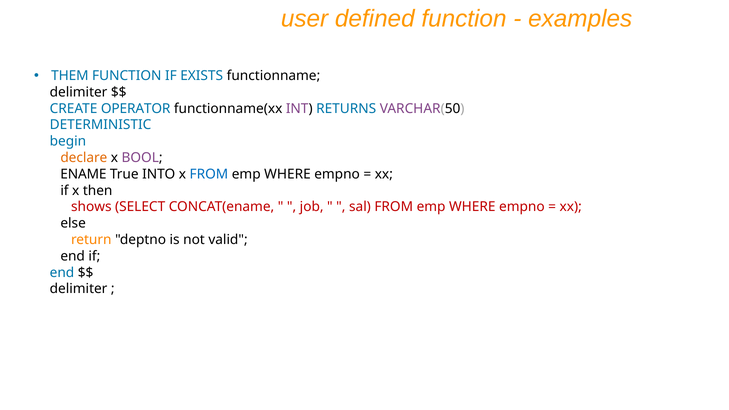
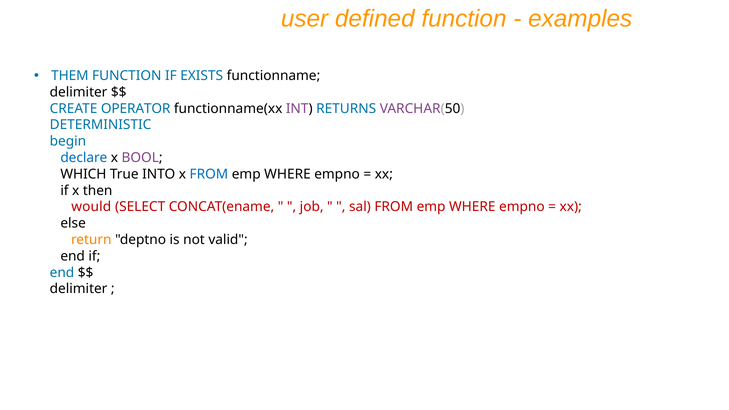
declare colour: orange -> blue (84, 158)
ENAME: ENAME -> WHICH (83, 174)
shows: shows -> would (91, 207)
